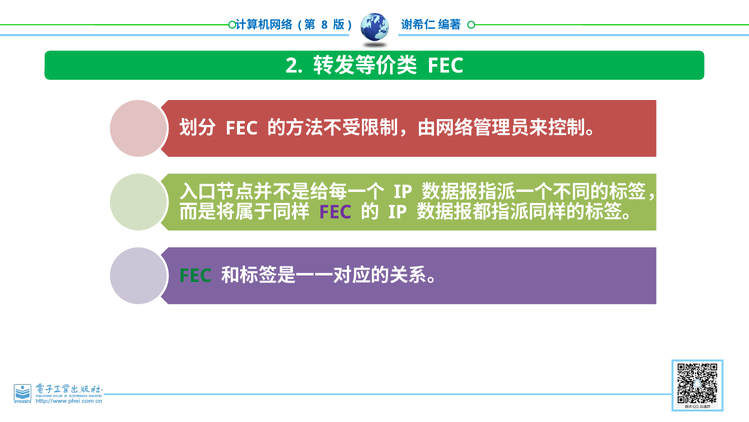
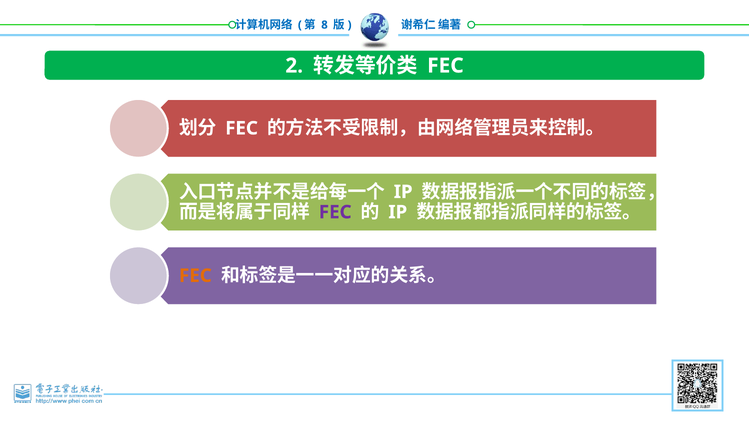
FEC colour: green -> orange (195, 275)
